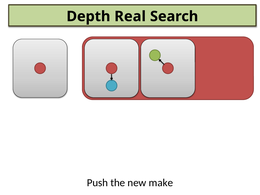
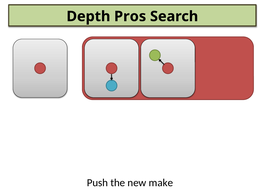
Real: Real -> Pros (130, 16)
